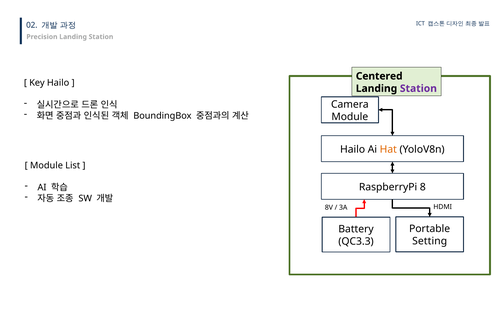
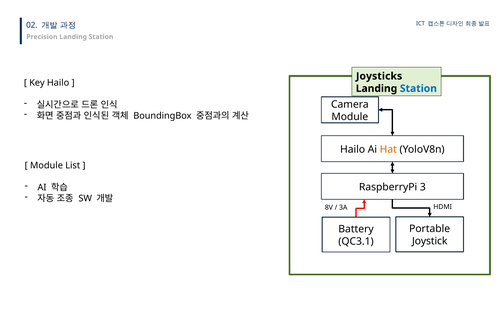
Centered: Centered -> Joysticks (379, 76)
Station colour: purple -> blue (418, 89)
8: 8 -> 3 (423, 187)
Setting: Setting -> Joystick (430, 242)
QC3.3: QC3.3 -> QC3.1 (356, 242)
